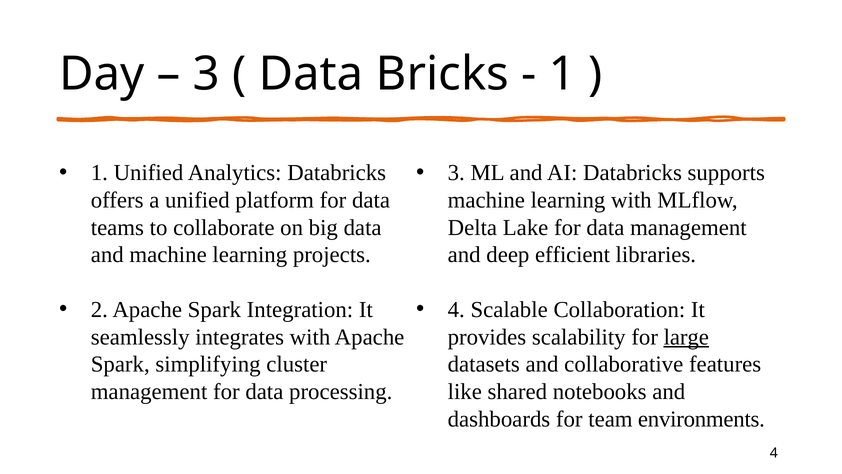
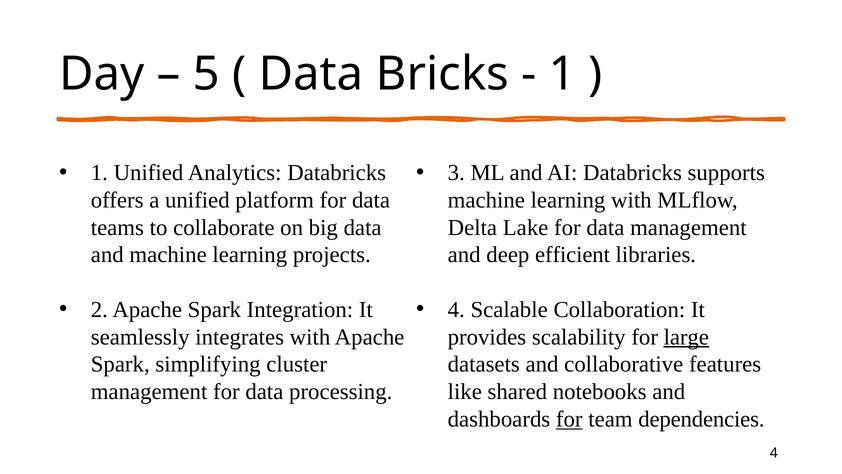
3: 3 -> 5 (206, 74)
for underline: none -> present (569, 419)
environments: environments -> dependencies (701, 419)
